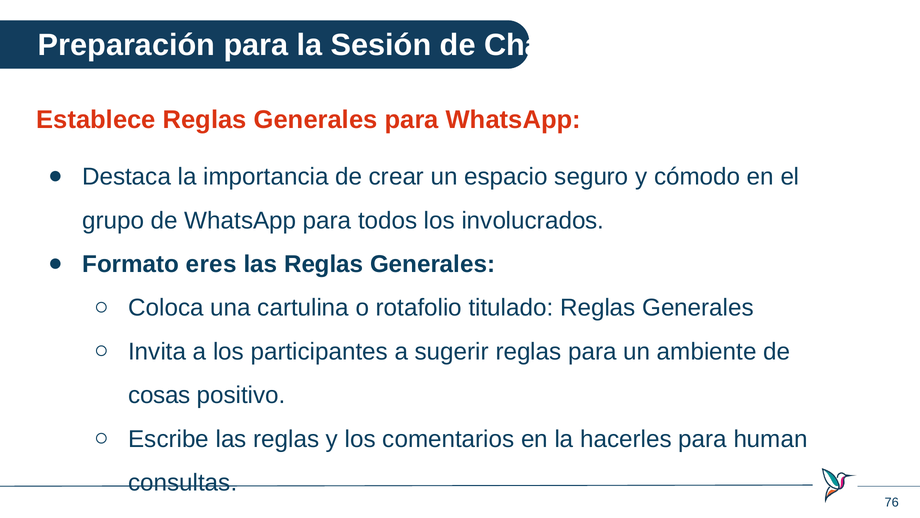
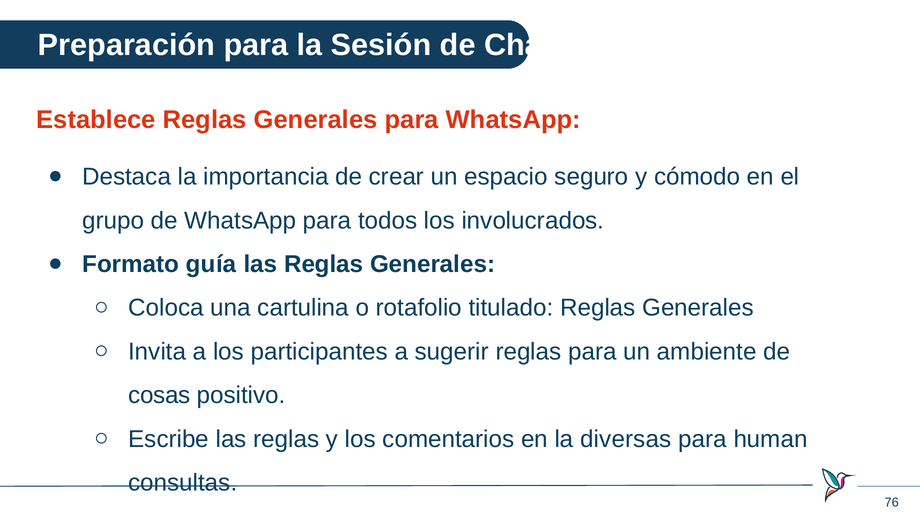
eres: eres -> guía (211, 264)
hacerles: hacerles -> diversas (626, 439)
